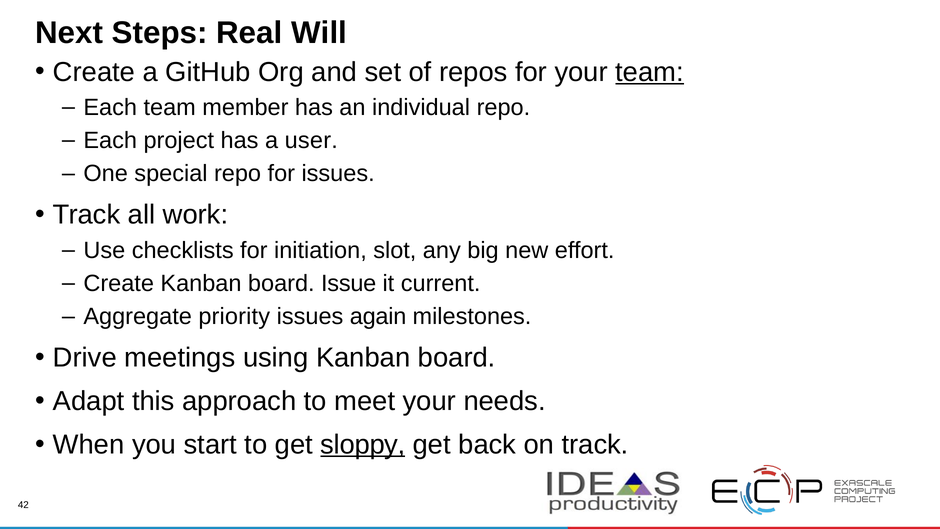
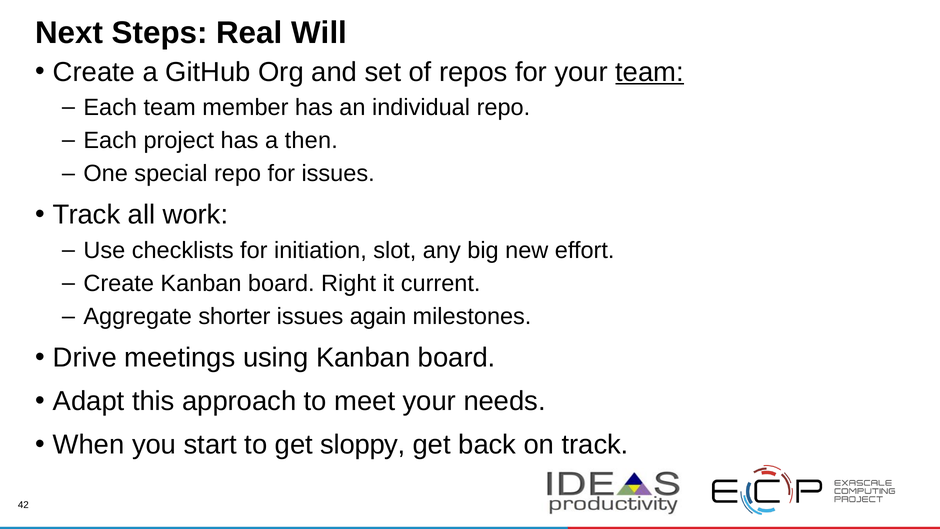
user: user -> then (311, 140)
Issue: Issue -> Right (349, 283)
priority: priority -> shorter (234, 317)
sloppy underline: present -> none (363, 445)
